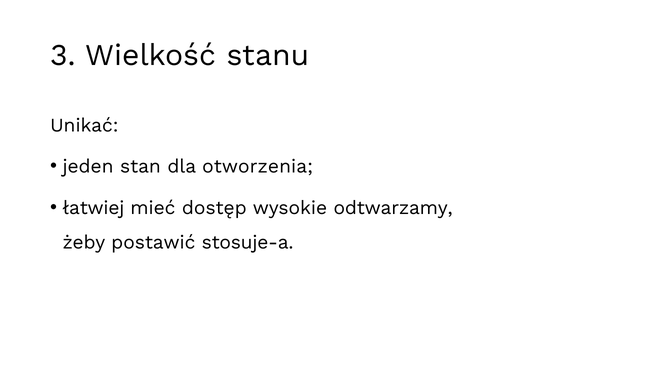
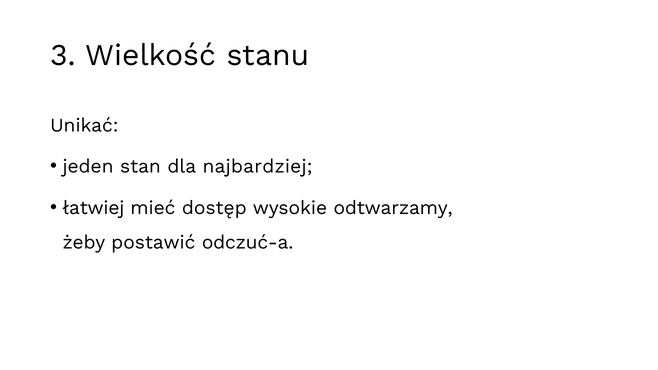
otworzenia: otworzenia -> najbardziej (258, 167)
stosuje-a: stosuje-a -> odczuć-a (248, 242)
